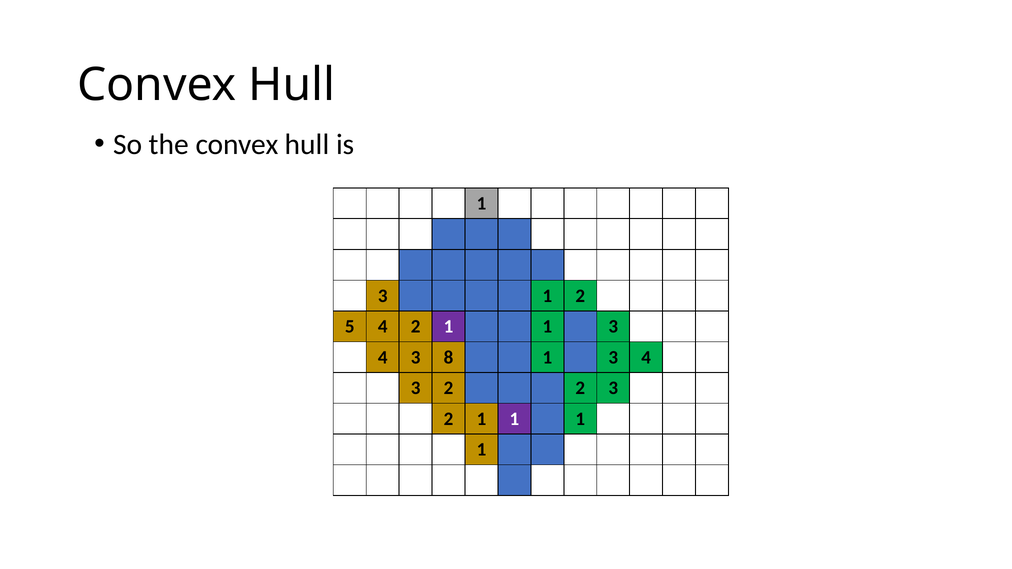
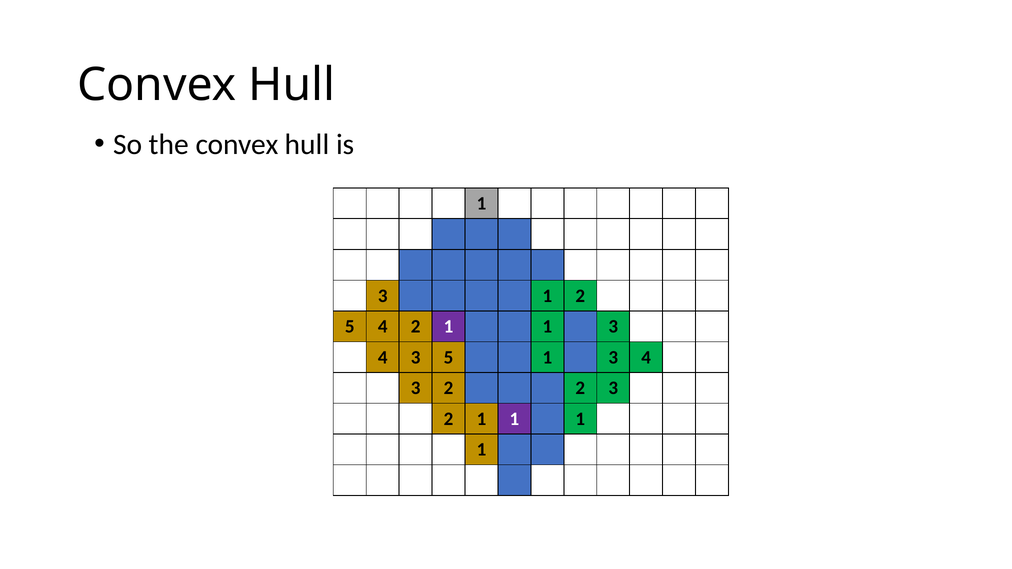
3 8: 8 -> 5 (449, 357)
